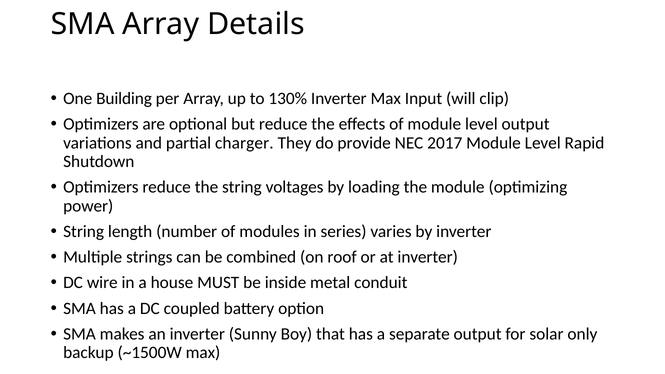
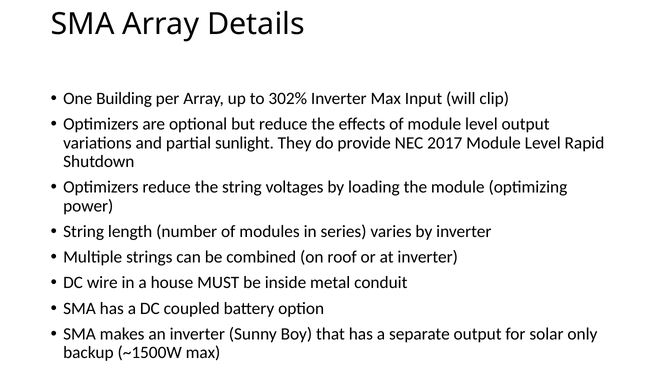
130%: 130% -> 302% (288, 99)
charger: charger -> sunlight (245, 143)
